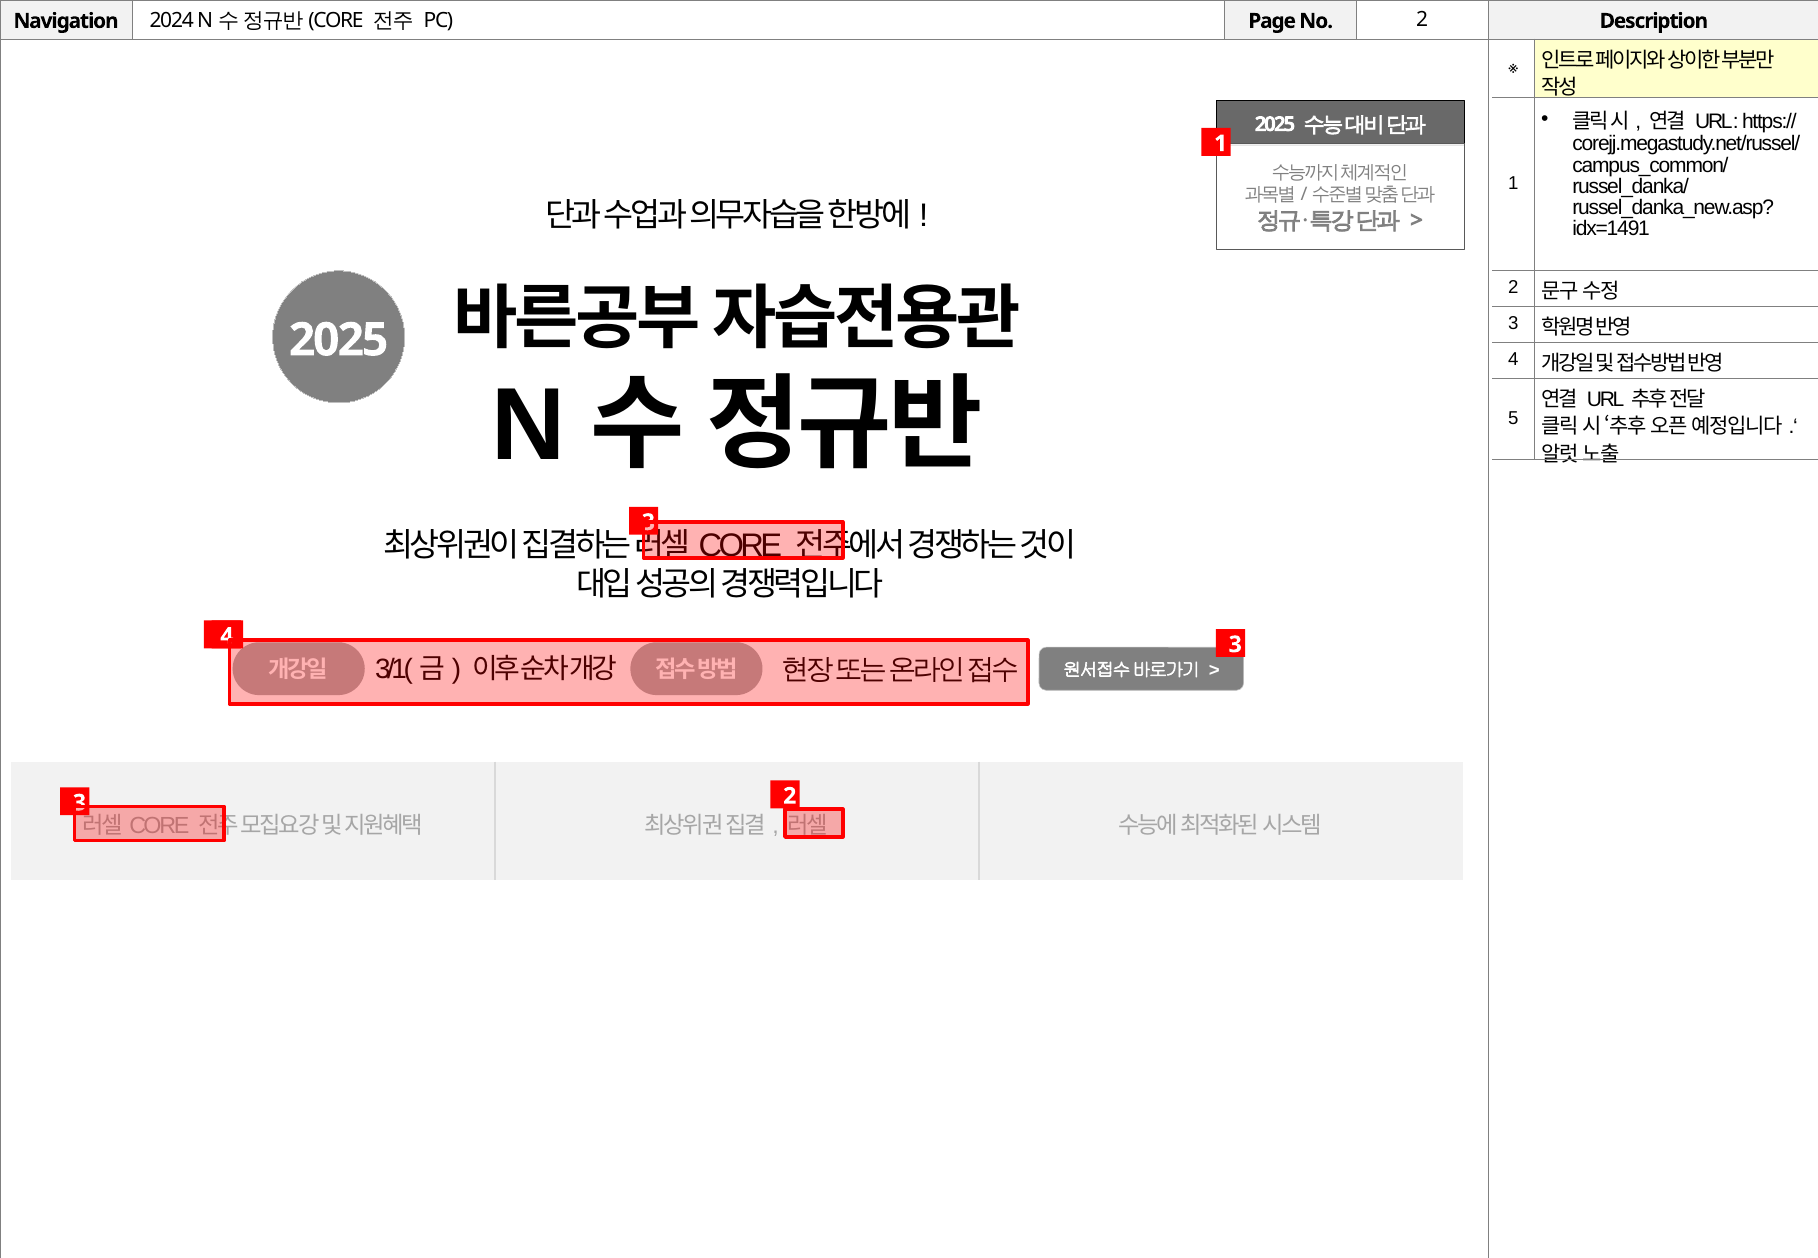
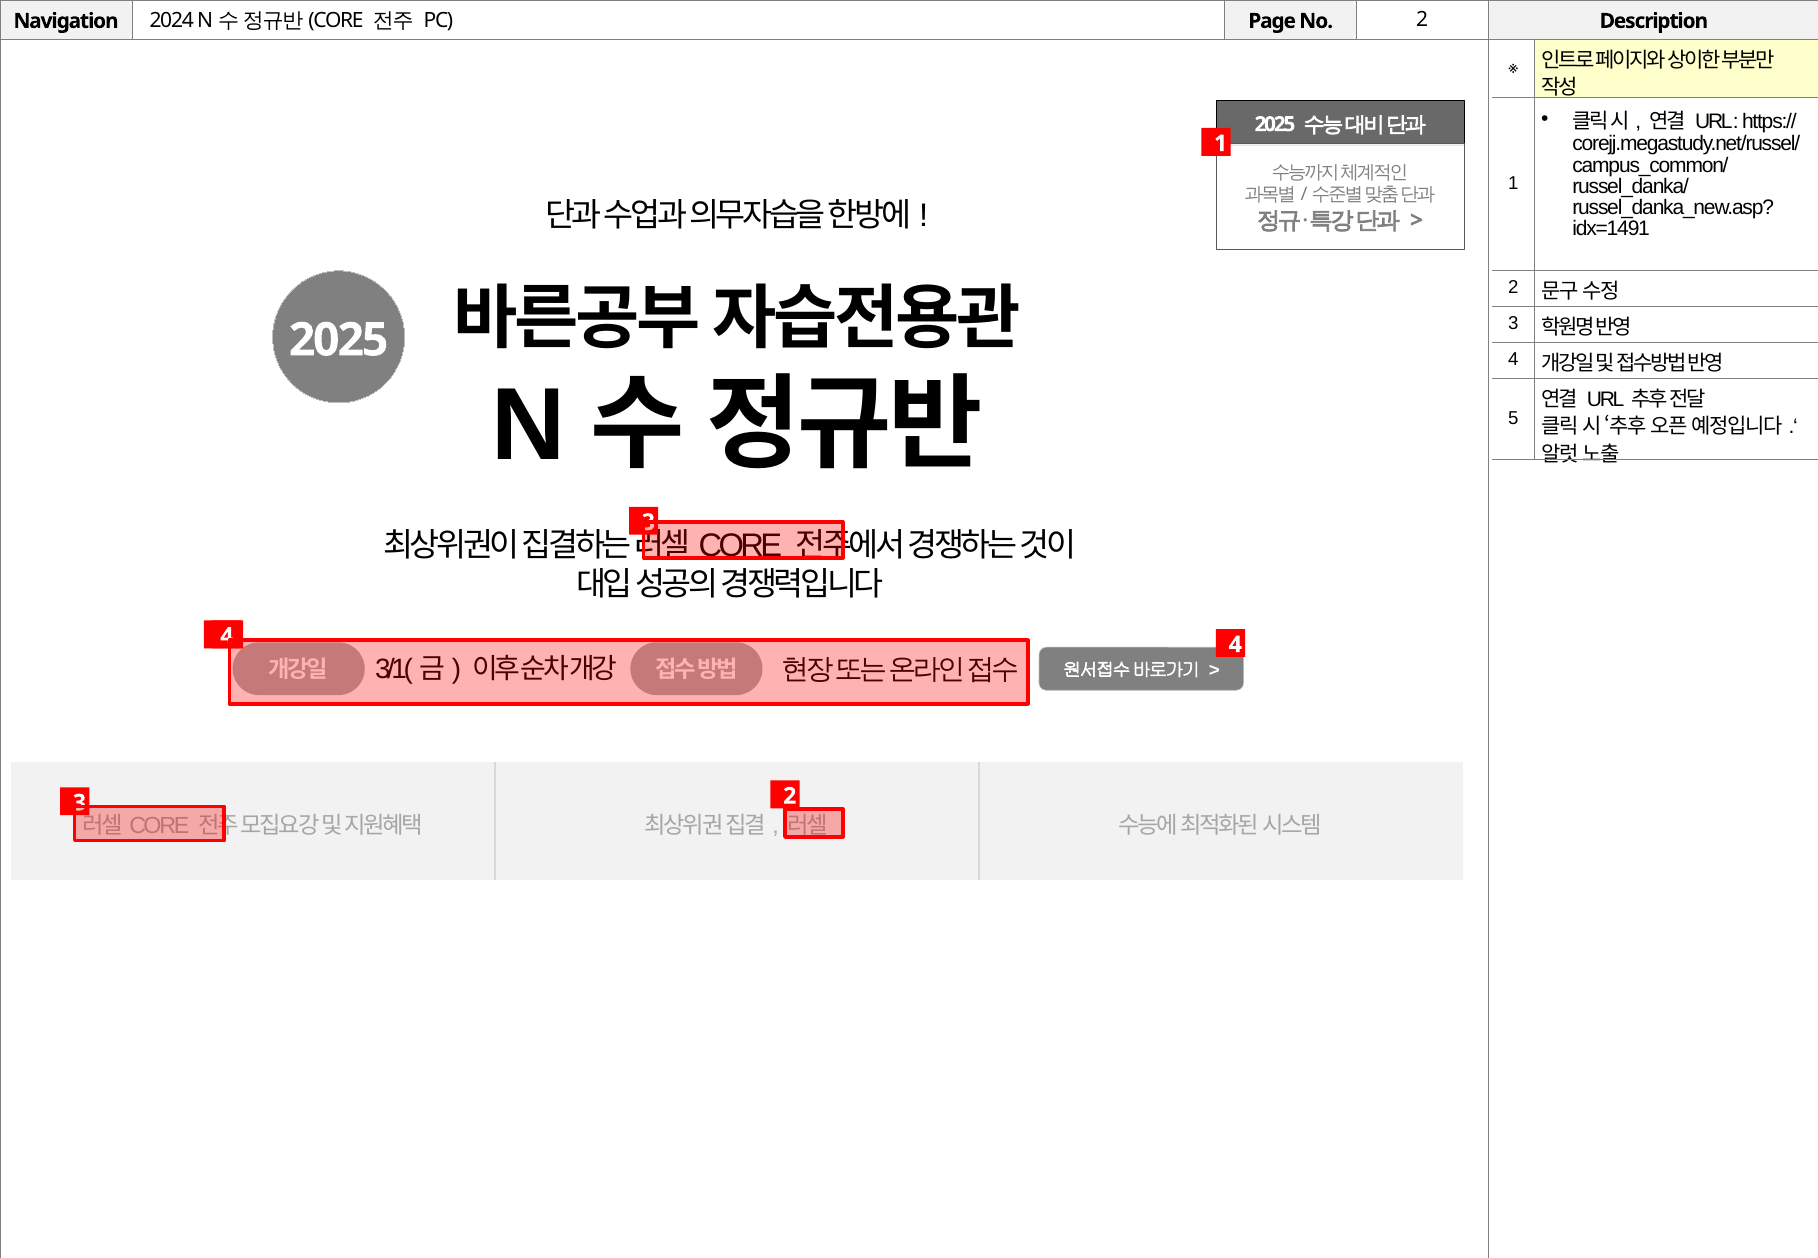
3: 3 -> 4 (1235, 645)
